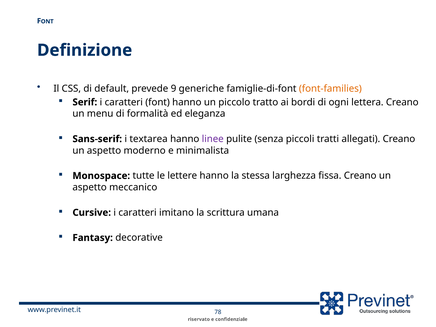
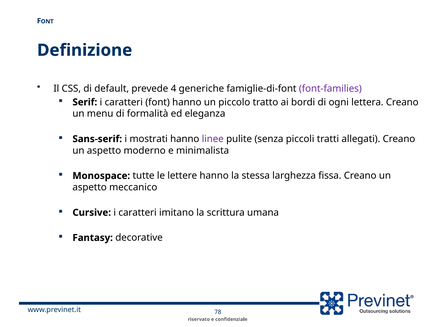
9: 9 -> 4 (174, 89)
font-families colour: orange -> purple (330, 89)
textarea: textarea -> mostrati (149, 139)
